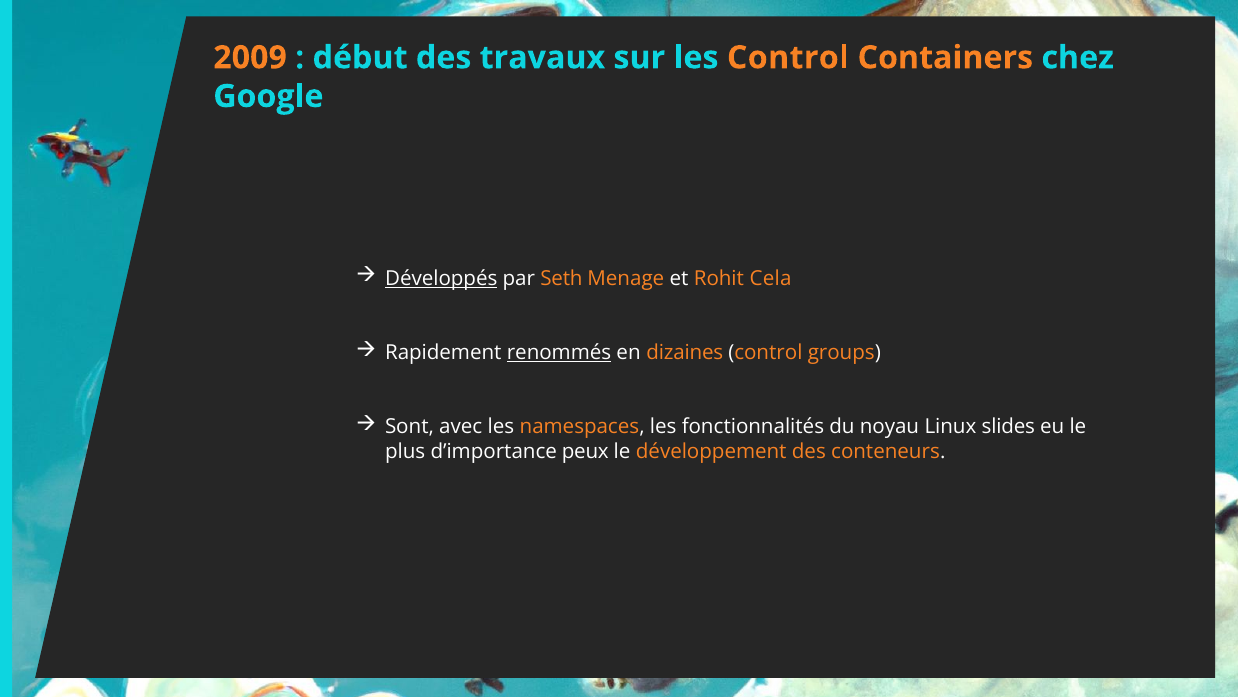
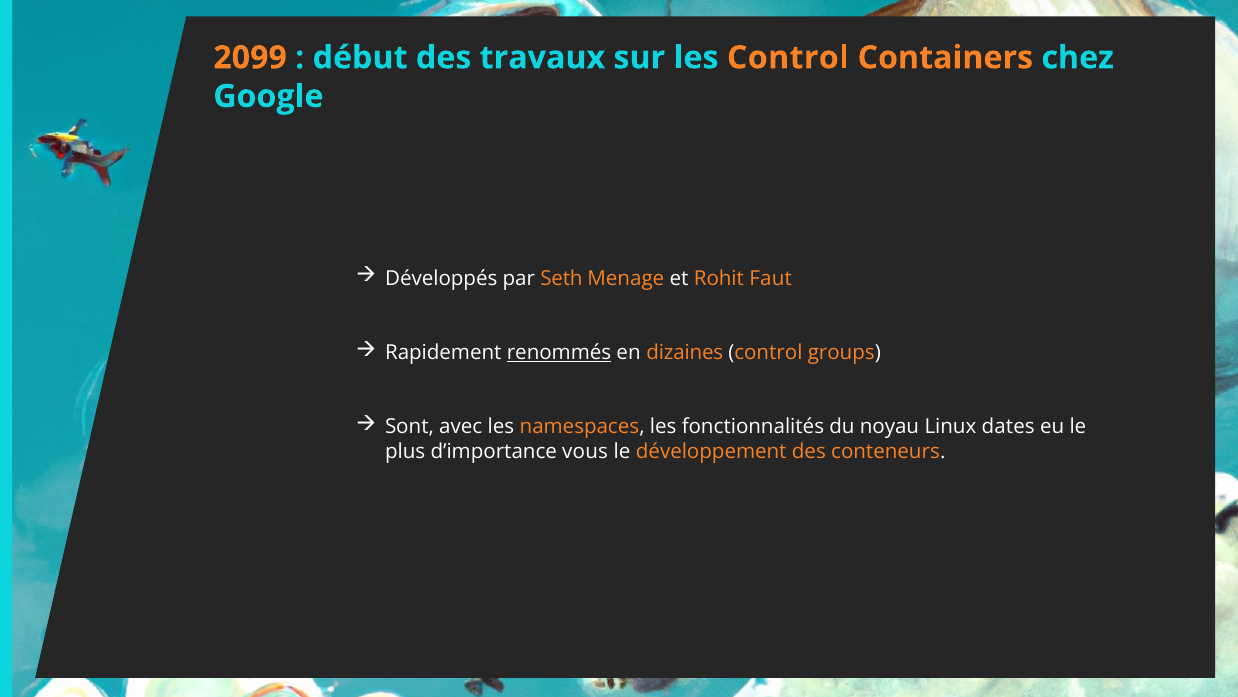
2009: 2009 -> 2099 (250, 58)
Développés underline: present -> none (441, 278)
Cela: Cela -> Faut (771, 278)
slides: slides -> dates (1008, 427)
peux: peux -> vous (585, 451)
